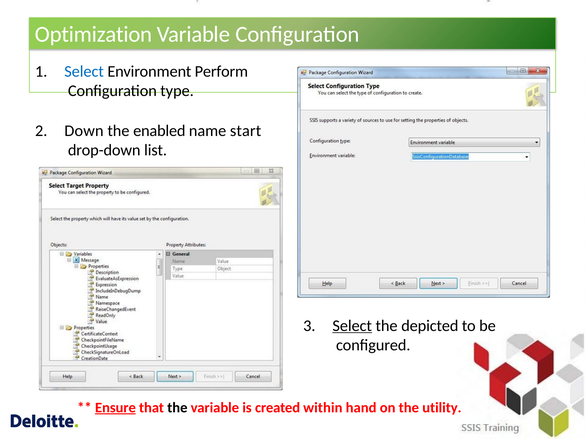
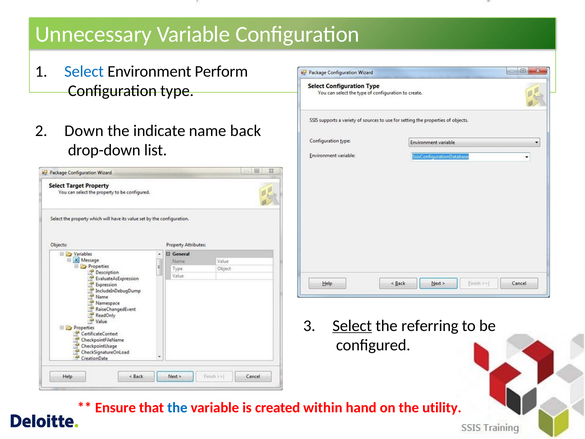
Optimization: Optimization -> Unnecessary (94, 34)
enabled: enabled -> indicate (159, 131)
start: start -> back (246, 131)
depicted: depicted -> referring (430, 325)
Ensure underline: present -> none (115, 407)
the colour: black -> blue (177, 407)
